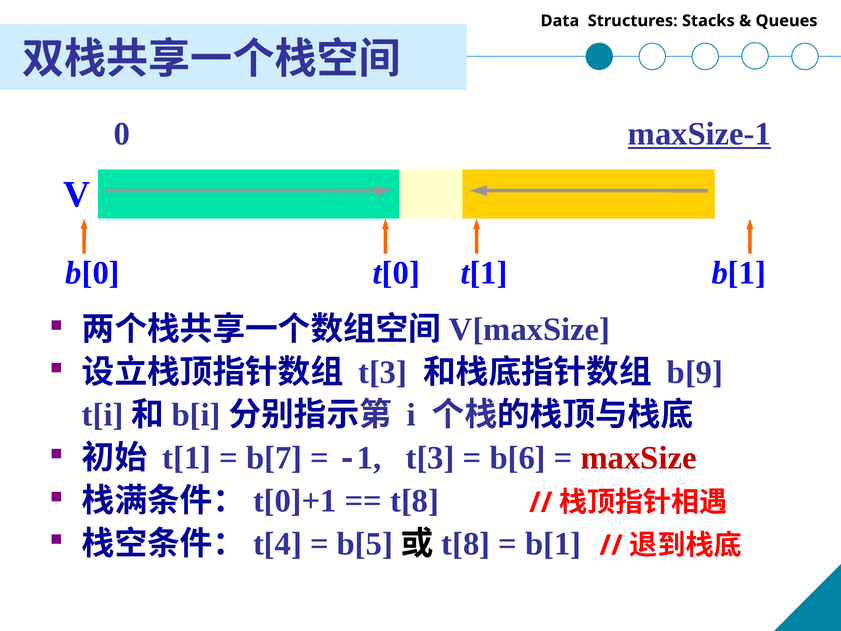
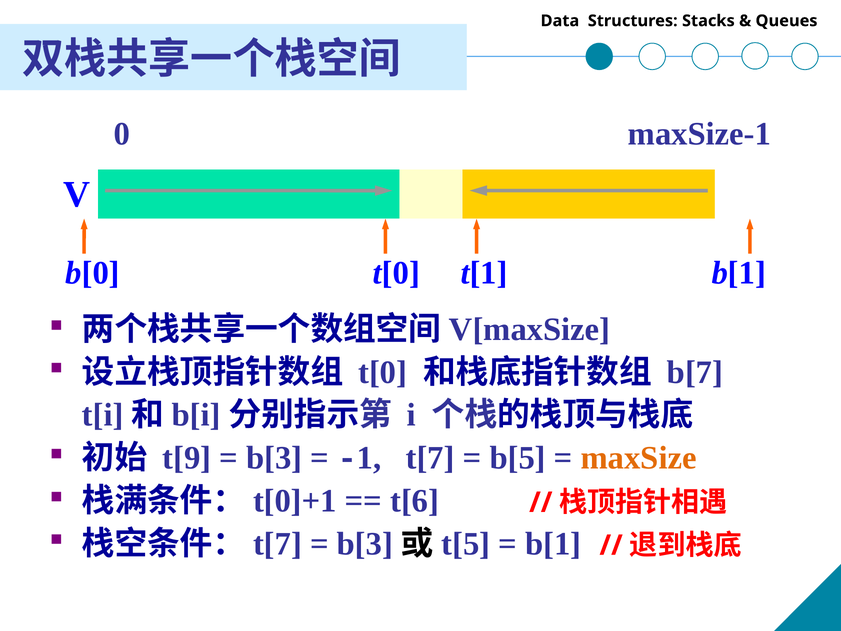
maxSize-1 underline: present -> none (699, 134)
t[3: t[3 -> t[0 (383, 372)
b[9: b[9 -> b[7 (695, 372)
t[1: t[1 -> t[9 (187, 458)
b[7: b[7 -> b[3 (274, 458)
t[3: t[3 -> t[7 (430, 458)
b[6: b[6 -> b[5 (518, 458)
maxSize colour: red -> orange (639, 458)
t[8: t[8 -> t[6 (415, 501)
t[4: t[4 -> t[7 (277, 544)
b[5: b[5 -> b[3 (365, 544)
t[8: t[8 -> t[5 (466, 544)
